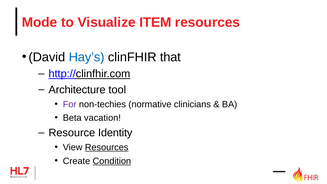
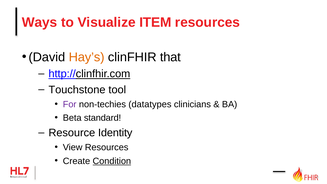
Mode: Mode -> Ways (40, 22)
Hay’s colour: blue -> orange (87, 57)
Architecture: Architecture -> Touchstone (77, 90)
normative: normative -> datatypes (150, 104)
vacation: vacation -> standard (103, 118)
Resources underline: present -> none (107, 147)
